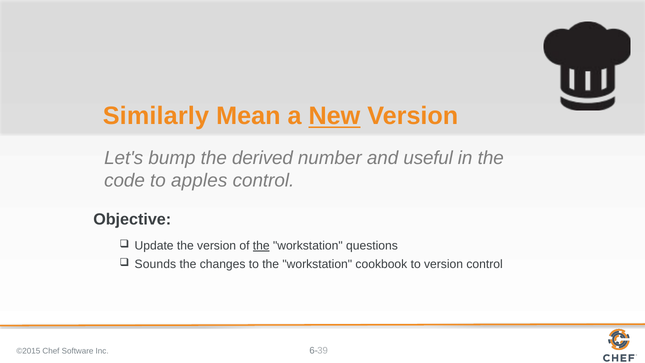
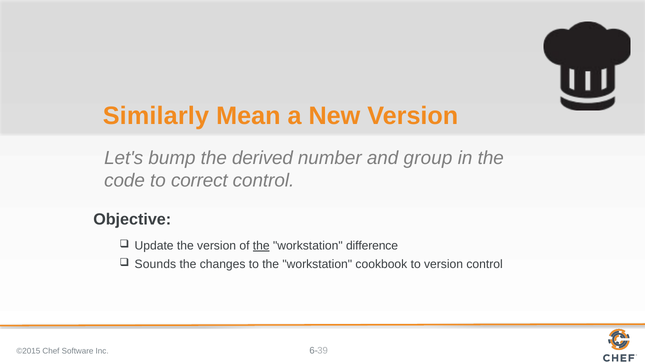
New underline: present -> none (334, 116)
useful: useful -> group (428, 158)
apples: apples -> correct (199, 180)
questions: questions -> difference (372, 246)
